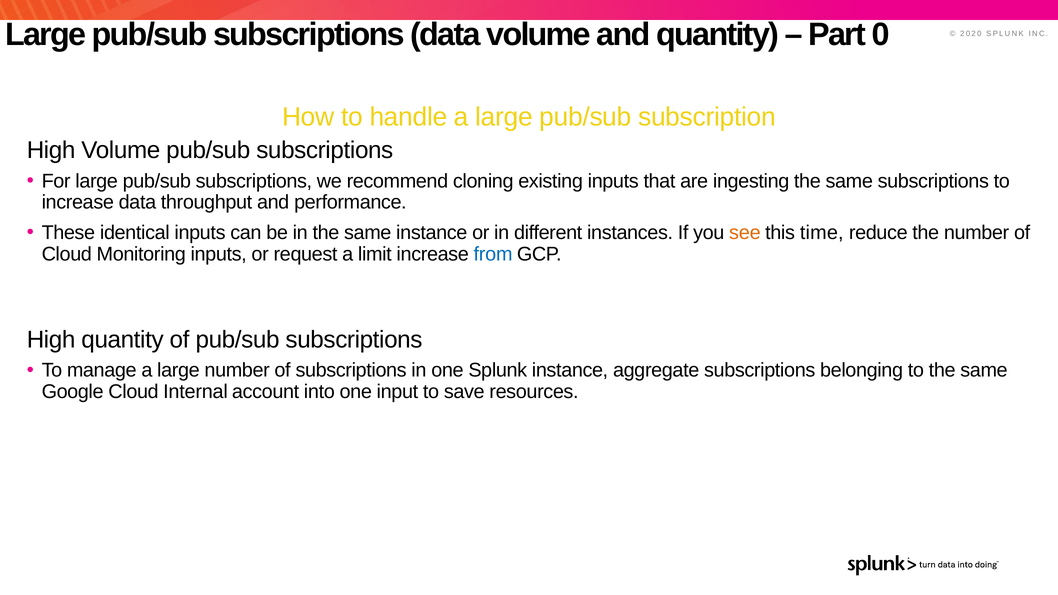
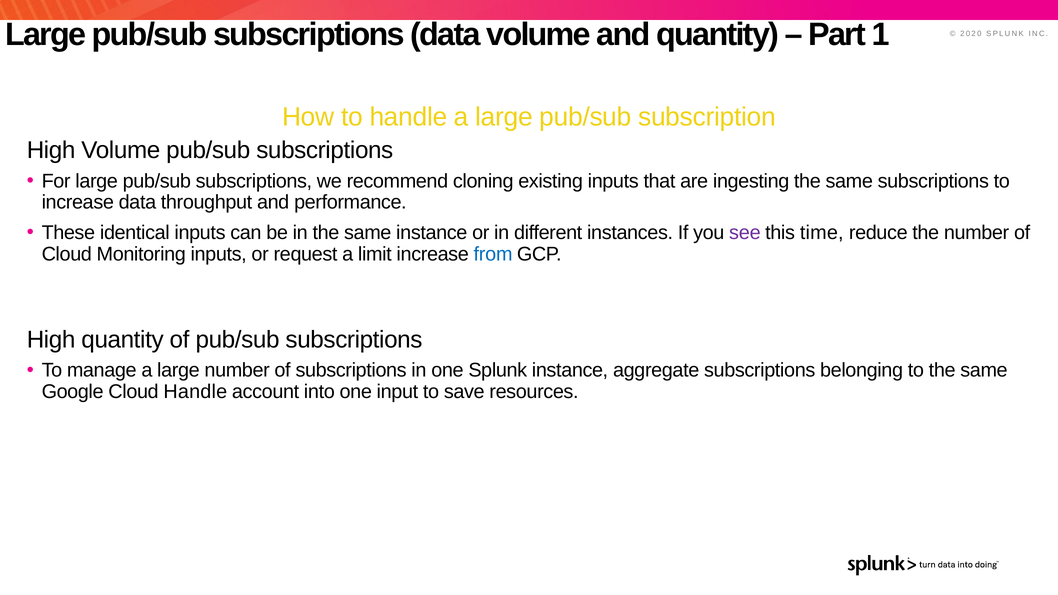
0: 0 -> 1 (881, 35)
see colour: orange -> purple (745, 233)
Cloud Internal: Internal -> Handle (195, 392)
